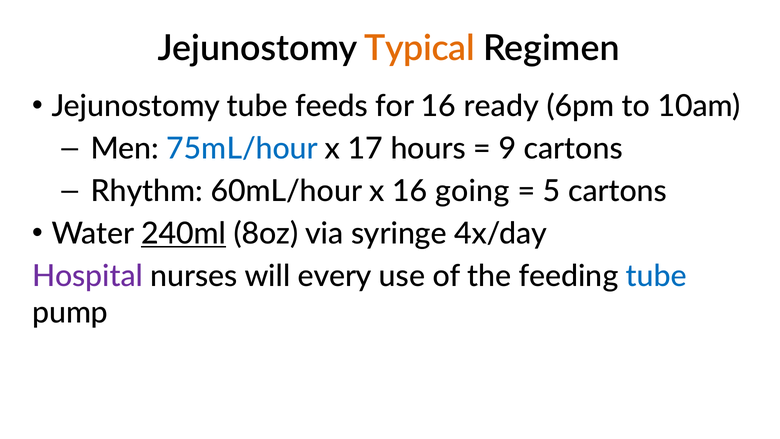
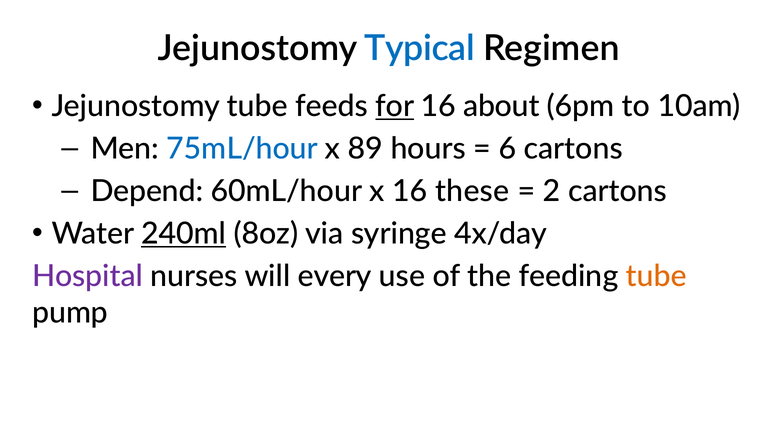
Typical colour: orange -> blue (419, 48)
for underline: none -> present (395, 106)
ready: ready -> about (501, 106)
17: 17 -> 89 (365, 149)
9: 9 -> 6 (507, 149)
Rhythm: Rhythm -> Depend (147, 191)
going: going -> these (472, 191)
5: 5 -> 2 (552, 191)
tube colour: blue -> orange (656, 276)
